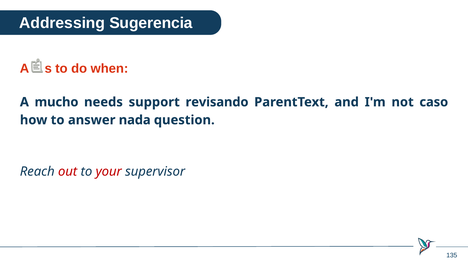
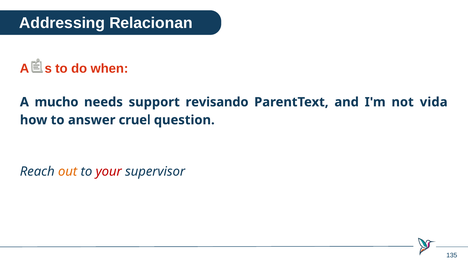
Sugerencia: Sugerencia -> Relacionan (151, 23)
caso: caso -> vida (434, 102)
nada: nada -> cruel (135, 120)
out colour: red -> orange (68, 172)
